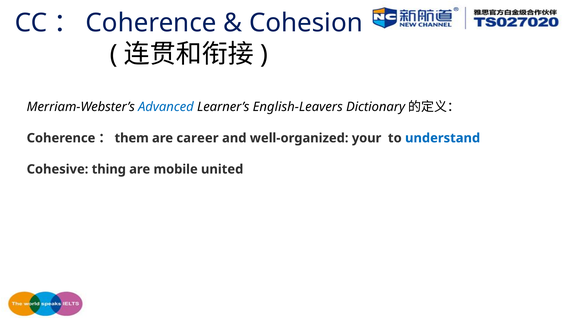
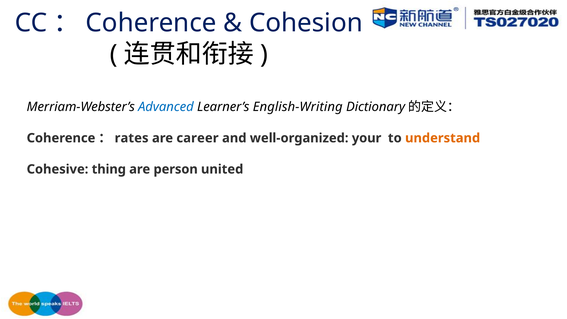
English-Leavers: English-Leavers -> English-Writing (298, 107)
them: them -> rates (132, 138)
understand colour: blue -> orange (443, 138)
mobile: mobile -> person (176, 169)
